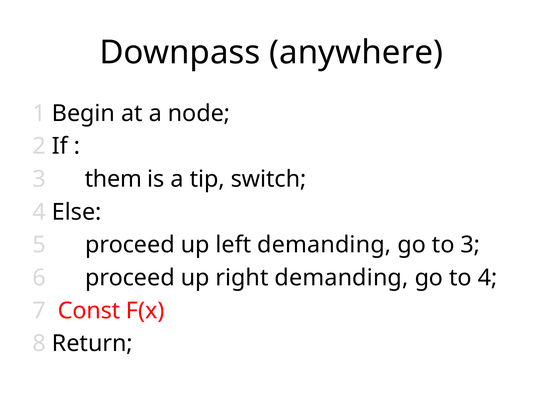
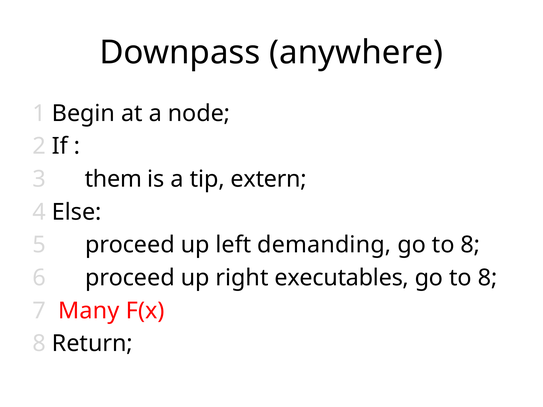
switch: switch -> extern (269, 179)
3: 3 -> 8 (470, 245)
right demanding: demanding -> executables (342, 278)
4: 4 -> 8 (488, 278)
Const: Const -> Many (89, 311)
